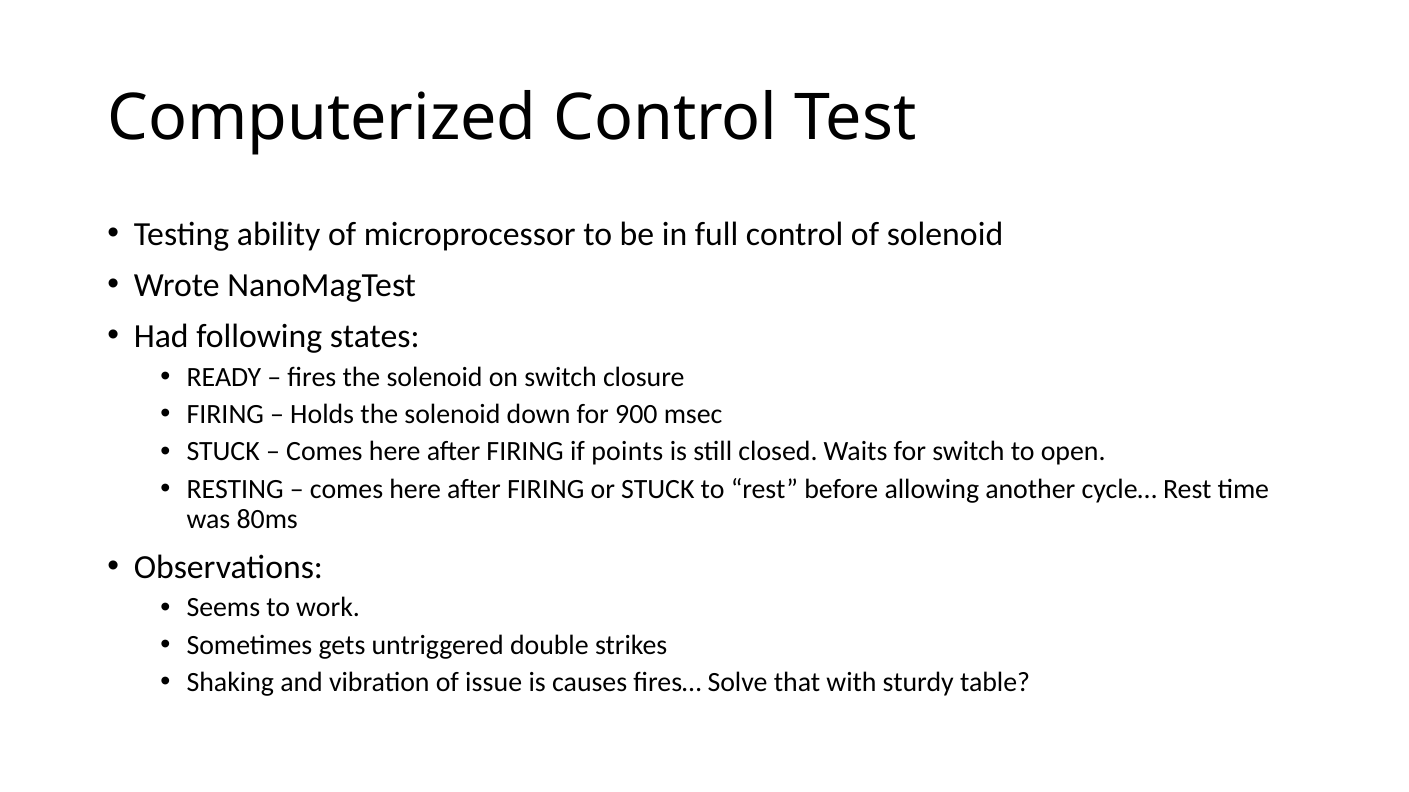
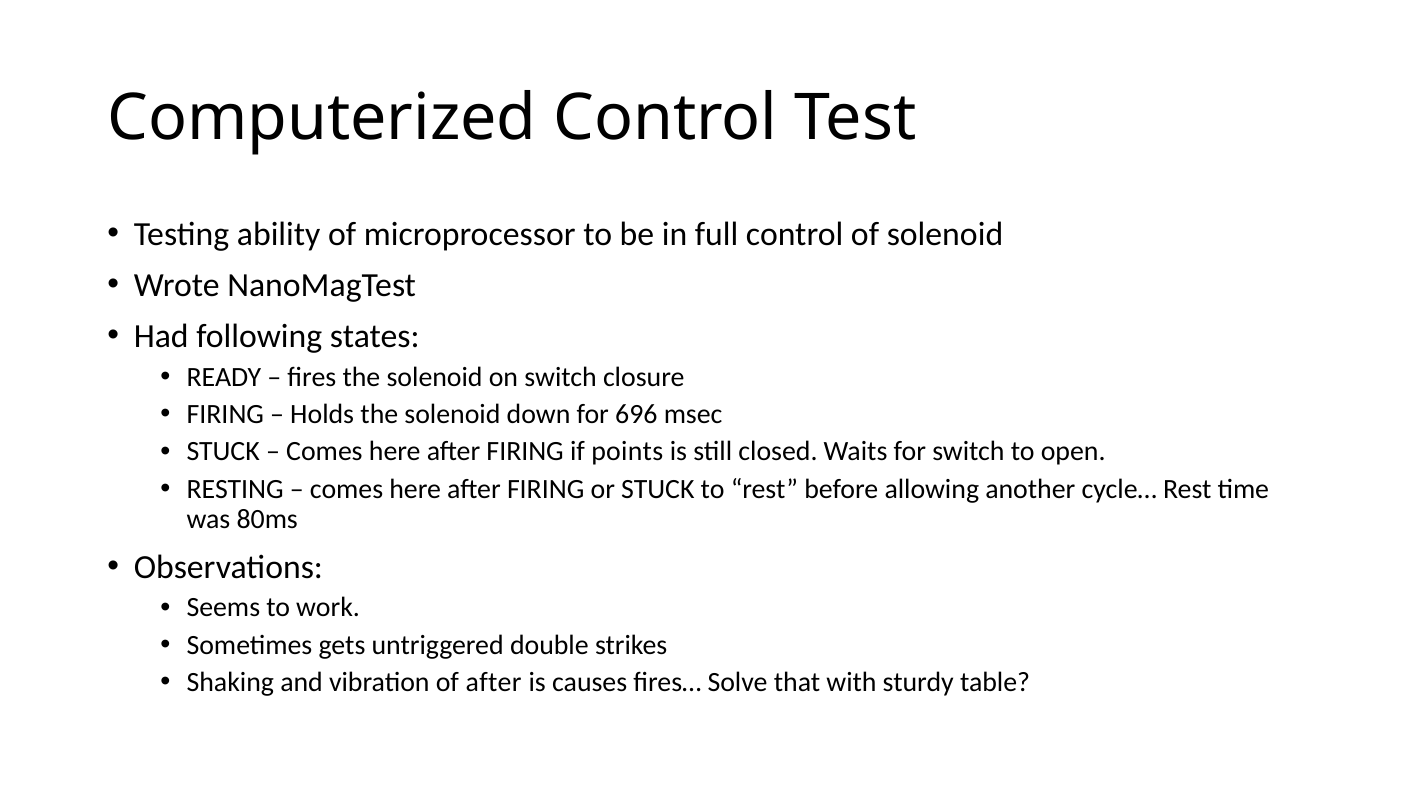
900: 900 -> 696 (636, 415)
of issue: issue -> after (494, 683)
